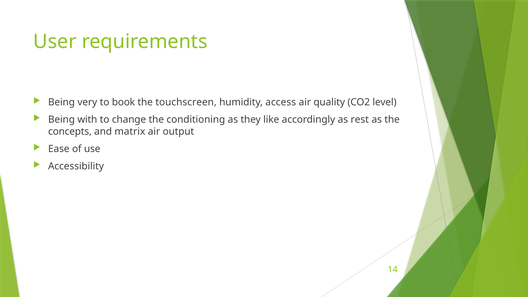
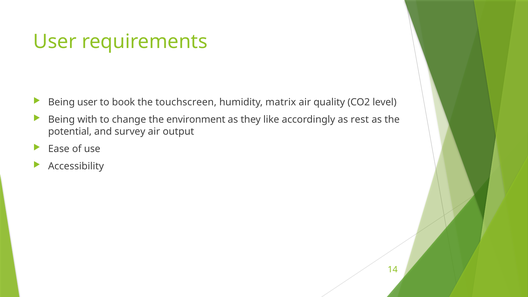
Being very: very -> user (87, 102)
access: access -> matrix (281, 102)
conditioning: conditioning -> environment (196, 120)
concepts: concepts -> potential (70, 131)
matrix: matrix -> survey (130, 131)
